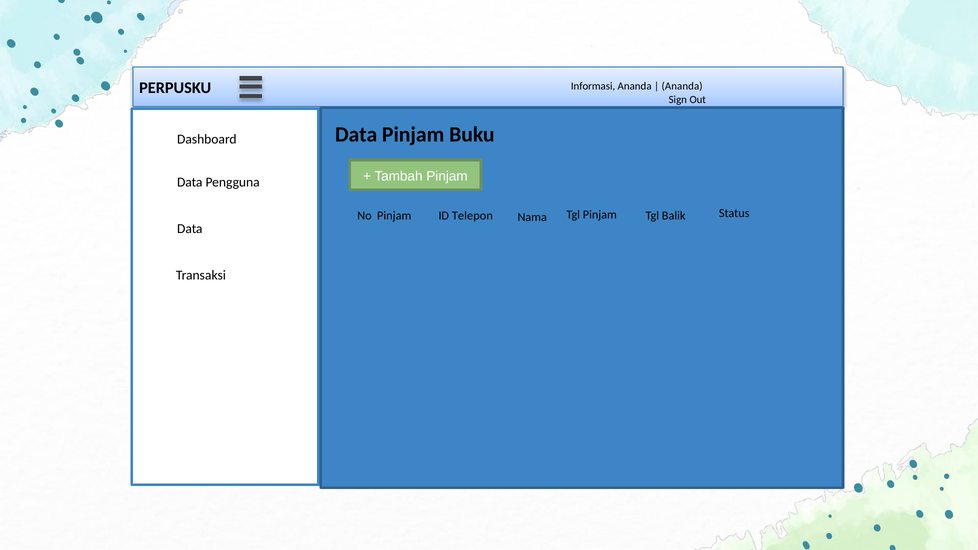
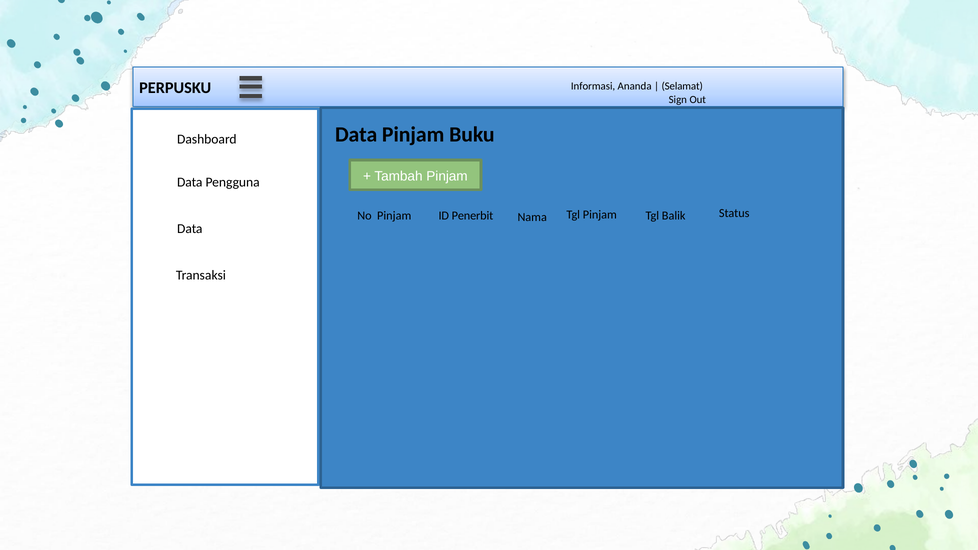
Ananda: Ananda -> Selamat (682, 86)
Telepon: Telepon -> Penerbit (473, 216)
